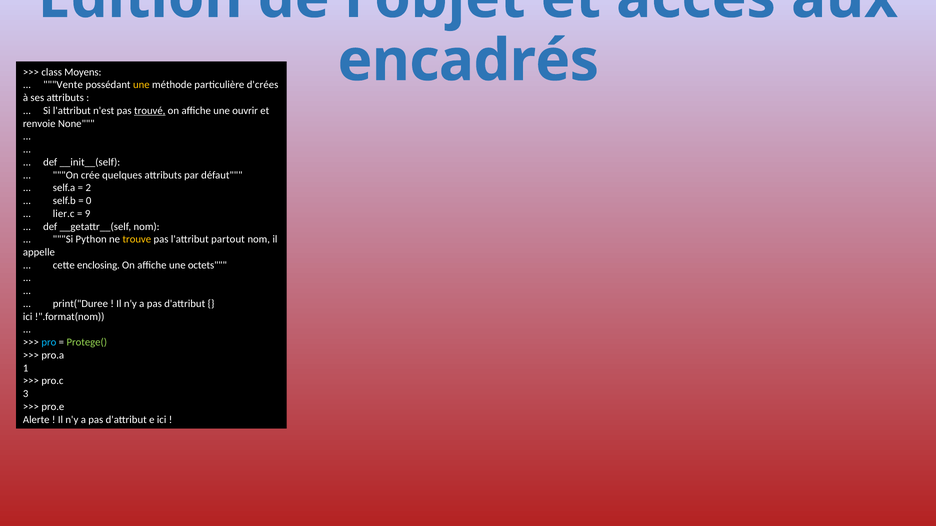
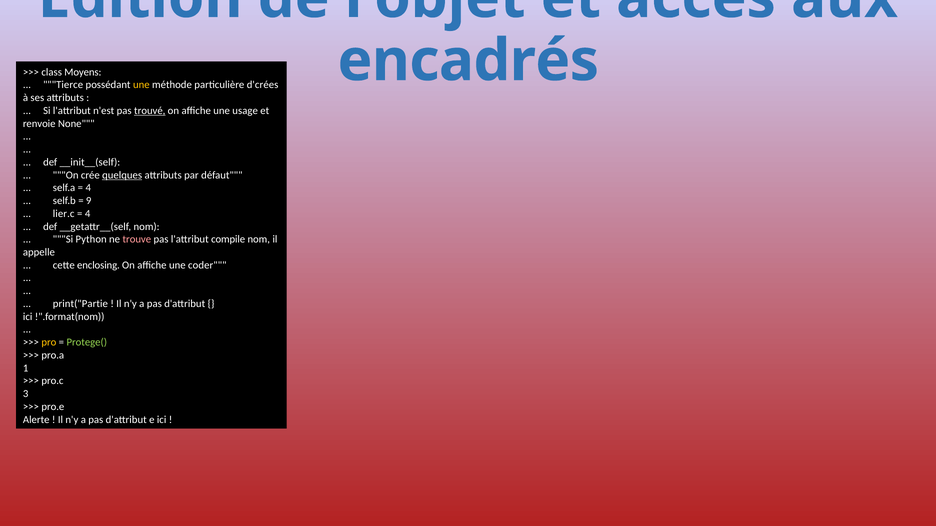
Vente: Vente -> Tierce (63, 85)
ouvrir: ouvrir -> usage (245, 111)
quelques underline: none -> present (122, 175)
2: 2 -> 4 (88, 188)
0: 0 -> 9 (89, 201)
9: 9 -> 4 (88, 214)
trouve colour: yellow -> pink (137, 240)
partout: partout -> compile (228, 240)
octets: octets -> coder (207, 265)
print("Duree: print("Duree -> print("Partie (80, 304)
pro colour: light blue -> yellow (49, 343)
